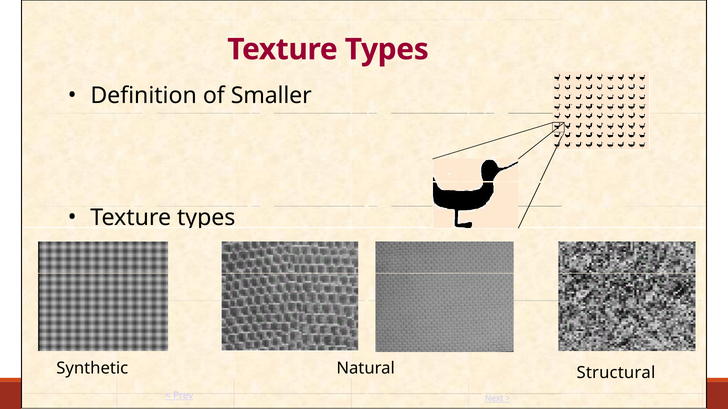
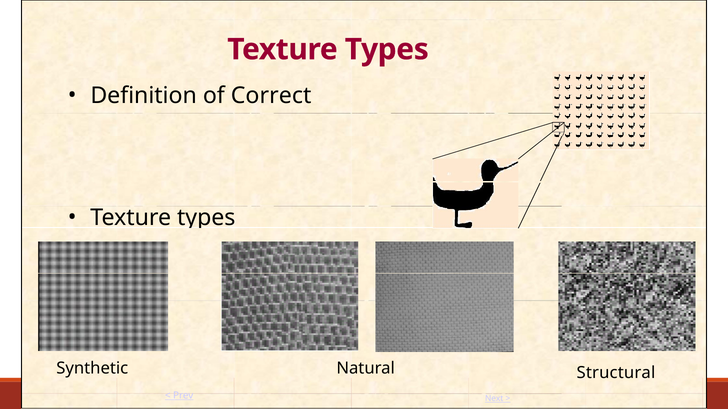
Smaller: Smaller -> Correct (271, 96)
